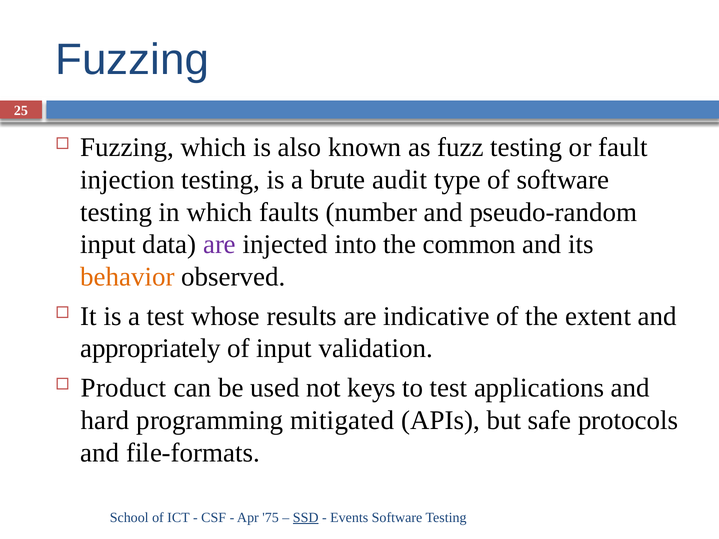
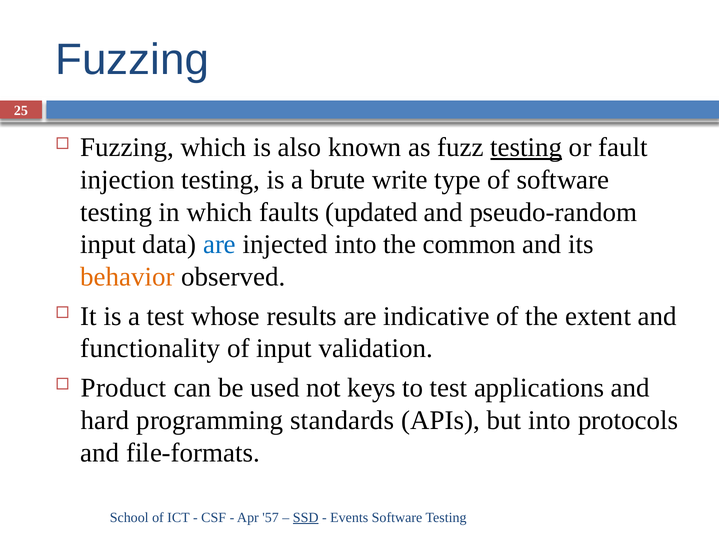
testing underline: none -> present (526, 147)
audit: audit -> write (400, 180)
number: number -> updated (372, 212)
are colour: purple -> blue (219, 245)
appropriately: appropriately -> functionality (150, 349)
mitigated: mitigated -> standards (342, 420)
but safe: safe -> into (549, 420)
75: 75 -> 57 (271, 518)
